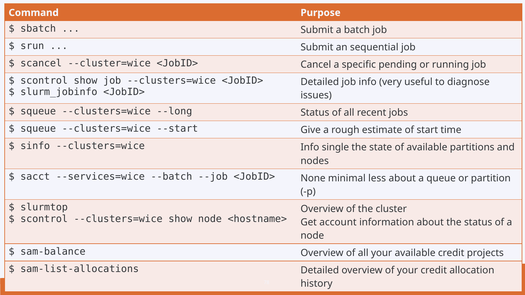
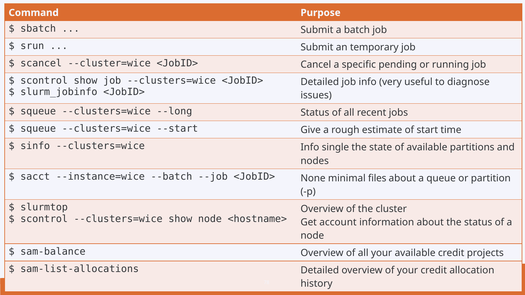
sequential: sequential -> temporary (374, 47)
--services=wice: --services=wice -> --instance=wice (100, 177)
less: less -> files (377, 178)
